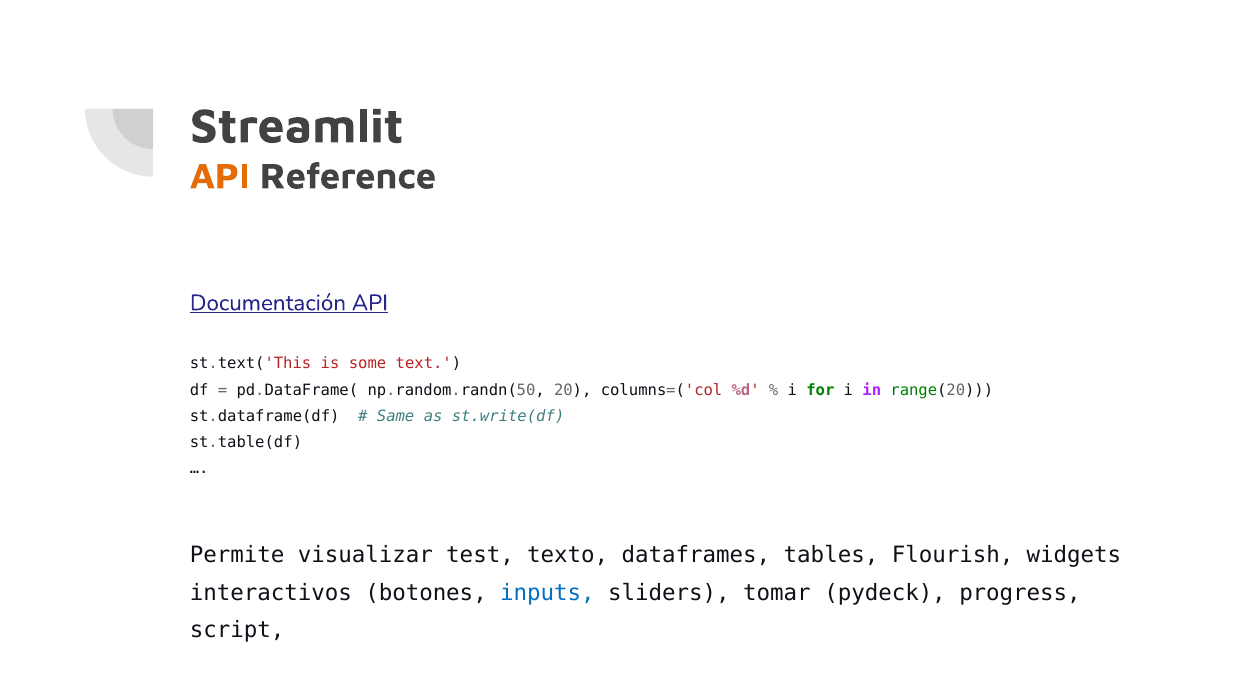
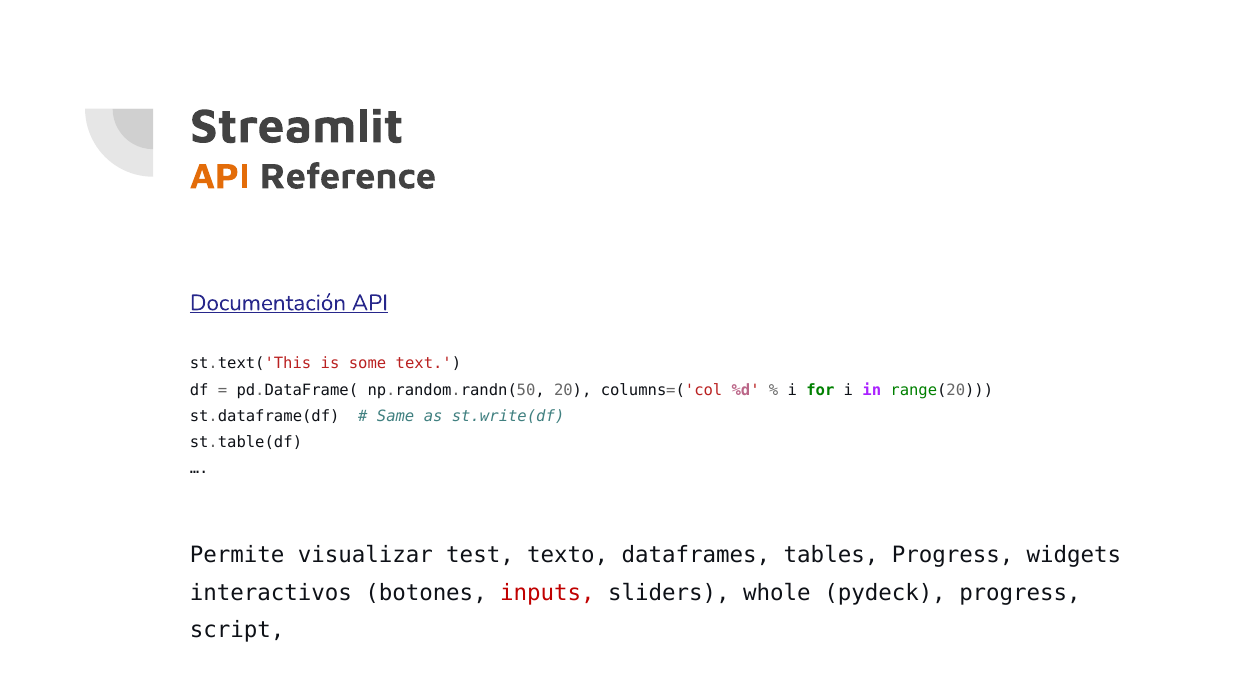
tables Flourish: Flourish -> Progress (953, 555)
inputs colour: blue -> red (548, 592)
tomar: tomar -> whole (777, 592)
